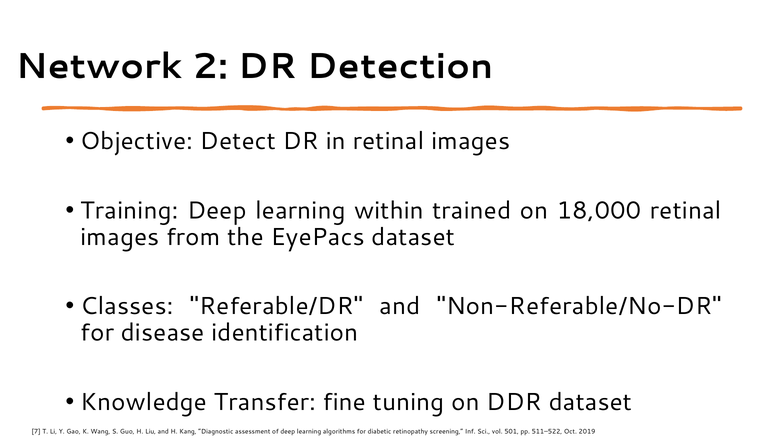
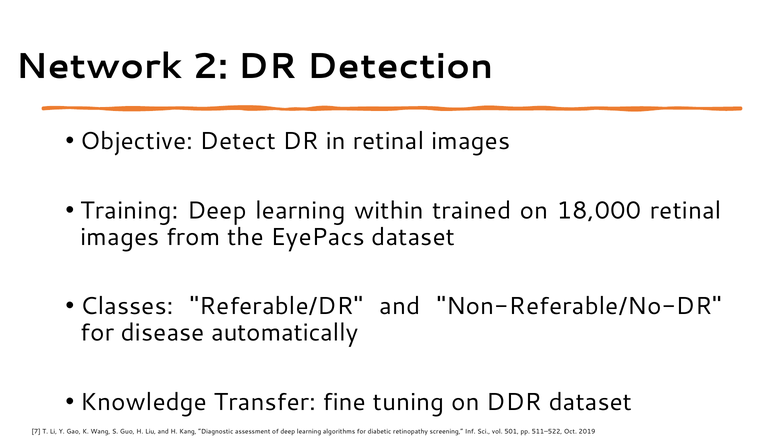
identification: identification -> automatically (285, 333)
